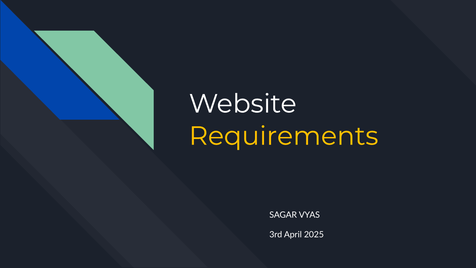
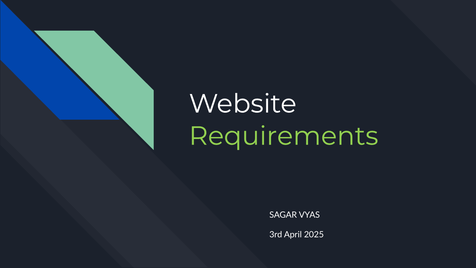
Requirements colour: yellow -> light green (284, 136)
